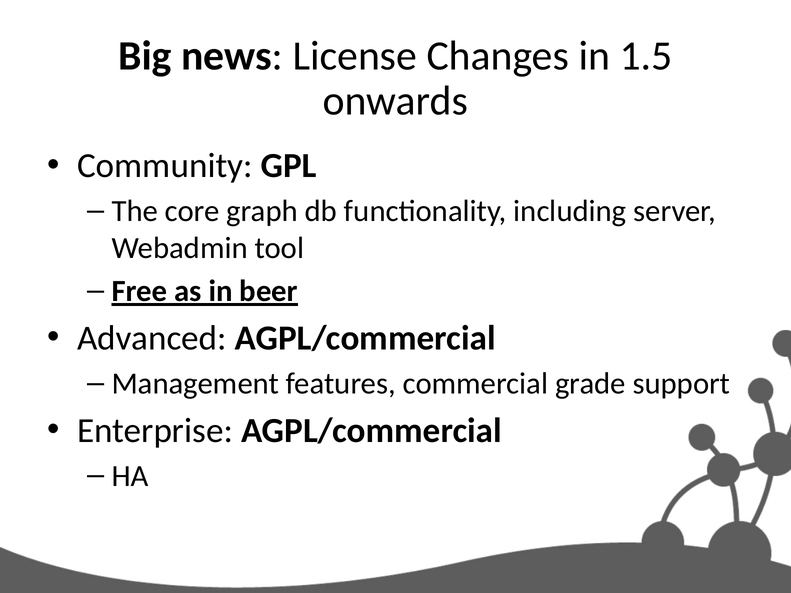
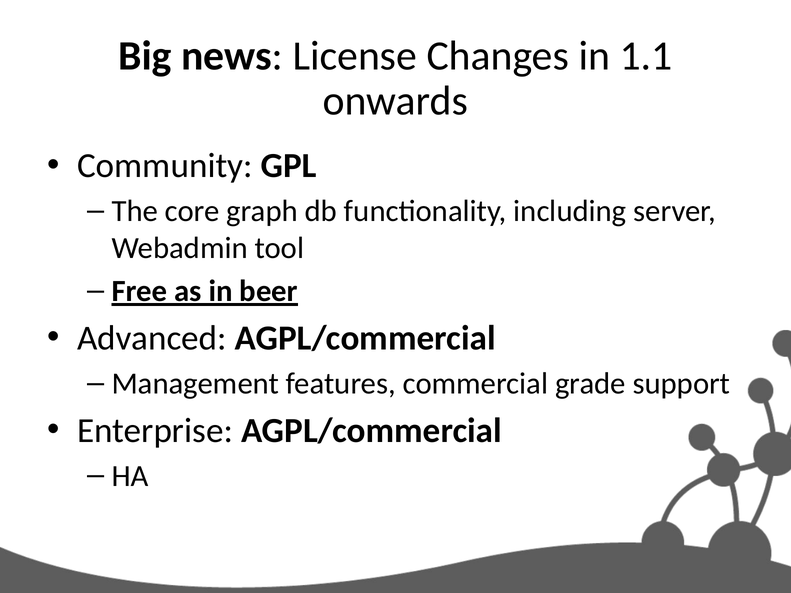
1.5: 1.5 -> 1.1 (646, 56)
